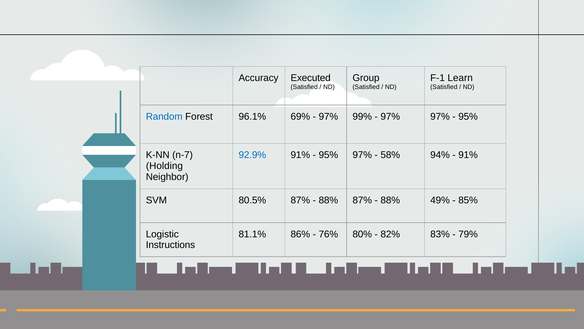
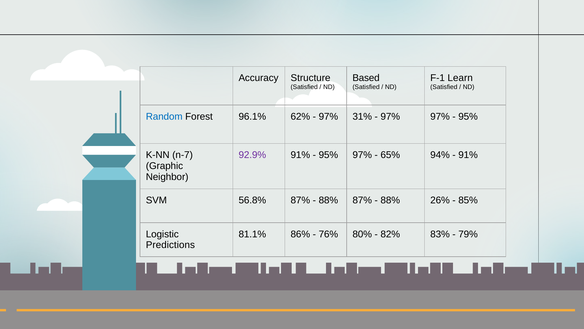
Executed: Executed -> Structure (311, 78)
Group: Group -> Based (366, 78)
69%: 69% -> 62% (300, 116)
99%: 99% -> 31% (362, 116)
92.9% colour: blue -> purple (252, 155)
58%: 58% -> 65% (390, 155)
Holding: Holding -> Graphic (164, 166)
80.5%: 80.5% -> 56.8% (252, 200)
49%: 49% -> 26% (440, 200)
Instructions: Instructions -> Predictions (170, 245)
